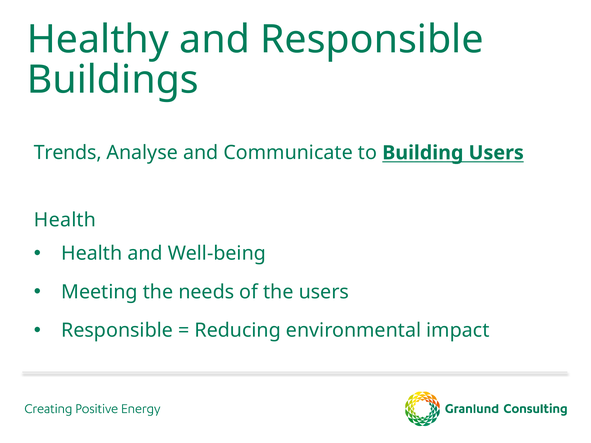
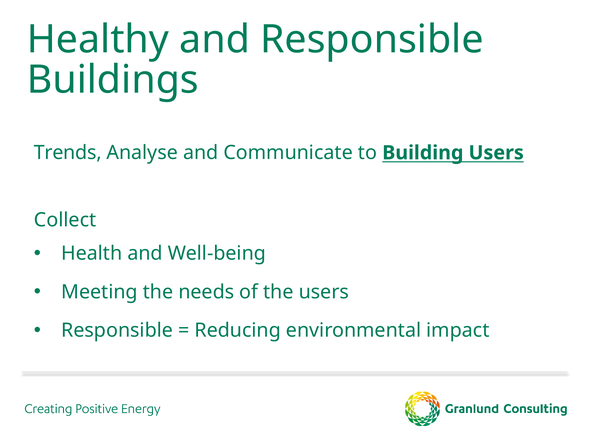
Health: Health -> Collect (65, 220)
